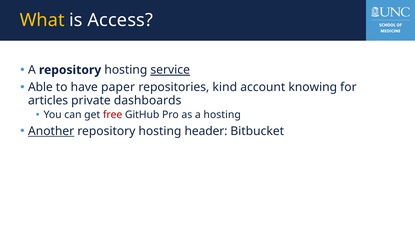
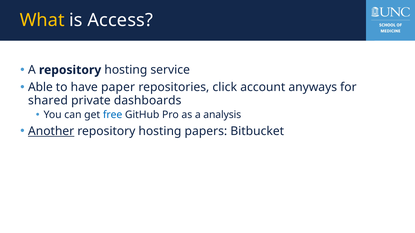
service underline: present -> none (170, 70)
kind: kind -> click (225, 88)
knowing: knowing -> anyways (313, 88)
articles: articles -> shared (48, 101)
free colour: red -> blue (113, 115)
a hosting: hosting -> analysis (222, 115)
header: header -> papers (206, 131)
